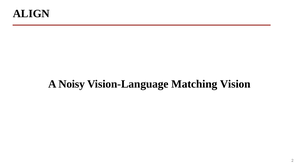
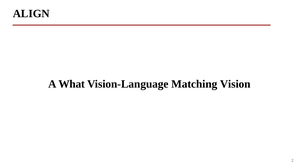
Noisy: Noisy -> What (72, 84)
